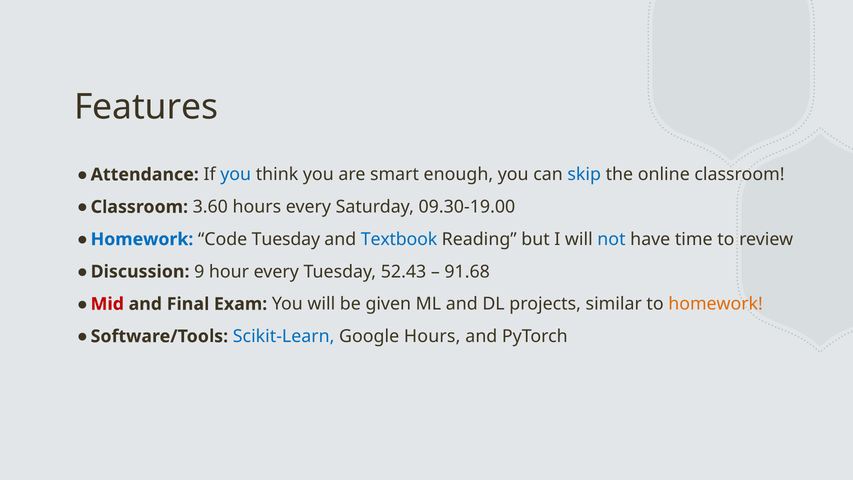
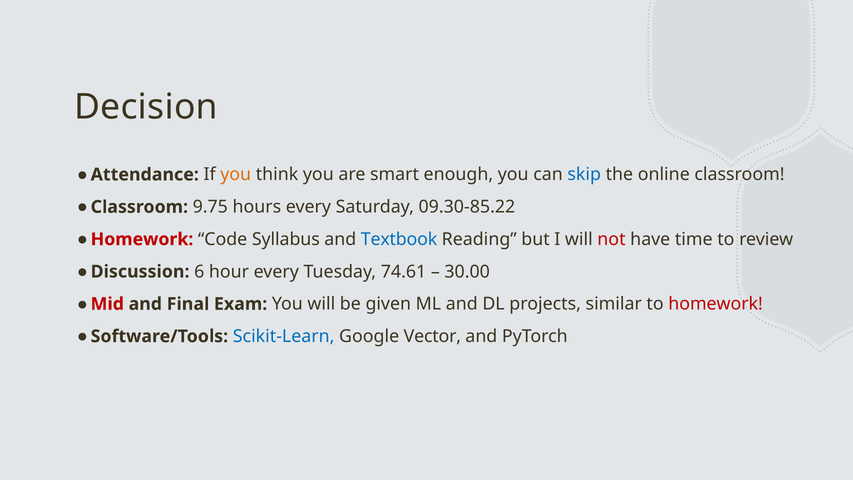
Features: Features -> Decision (146, 107)
you colour: blue -> orange (236, 175)
3.60: 3.60 -> 9.75 (210, 207)
09.30-19.00: 09.30-19.00 -> 09.30-85.22 (467, 207)
Homework colour: blue -> red (142, 239)
Code Tuesday: Tuesday -> Syllabus (286, 239)
not colour: blue -> red (611, 239)
9: 9 -> 6 (199, 272)
52.43: 52.43 -> 74.61 (404, 272)
91.68: 91.68 -> 30.00 (467, 272)
homework colour: orange -> red (716, 304)
Google Hours: Hours -> Vector (432, 336)
